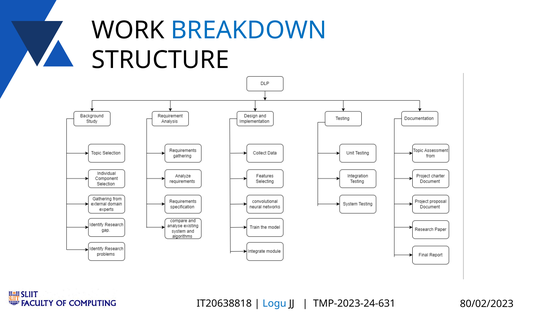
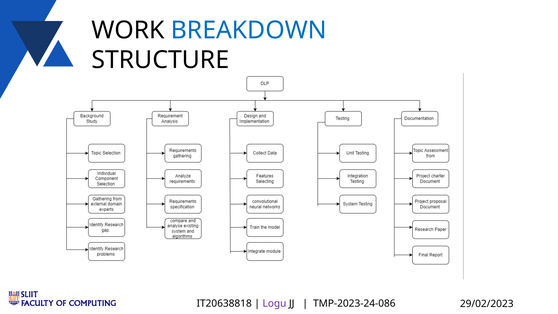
Logu colour: blue -> purple (274, 303)
TMP-2023-24-631: TMP-2023-24-631 -> TMP-2023-24-086 (354, 303)
80/02/2023: 80/02/2023 -> 29/02/2023 (487, 304)
